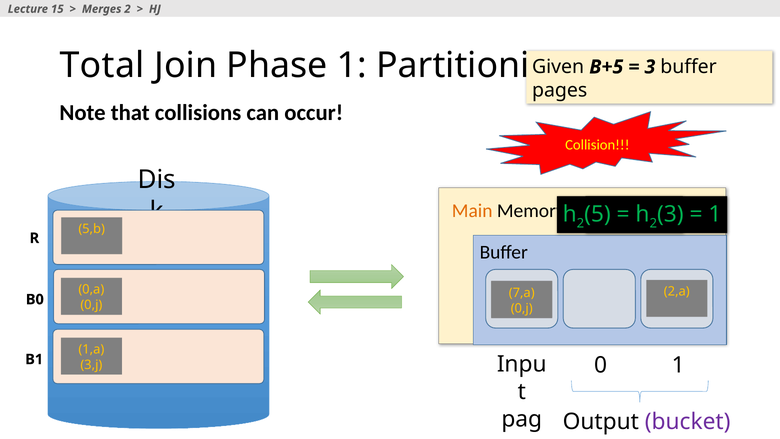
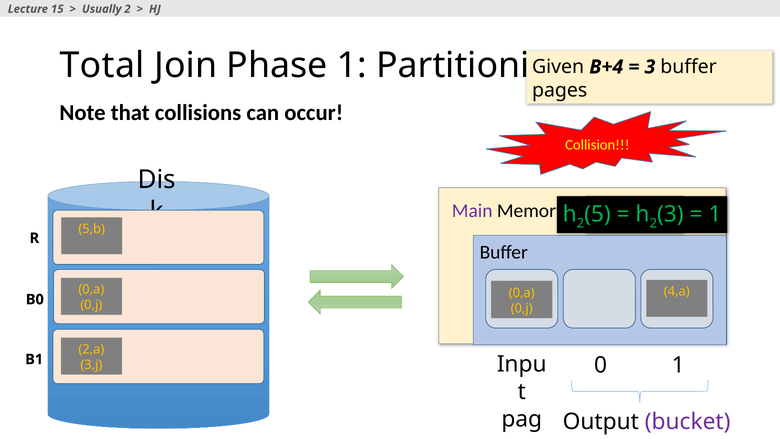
Merges: Merges -> Usually (102, 9)
B+5: B+5 -> B+4 (606, 67)
Main colour: orange -> purple (472, 211)
2,a: 2,a -> 4,a (677, 291)
7,a: 7,a -> 0,a (522, 293)
1,a: 1,a -> 2,a (91, 349)
